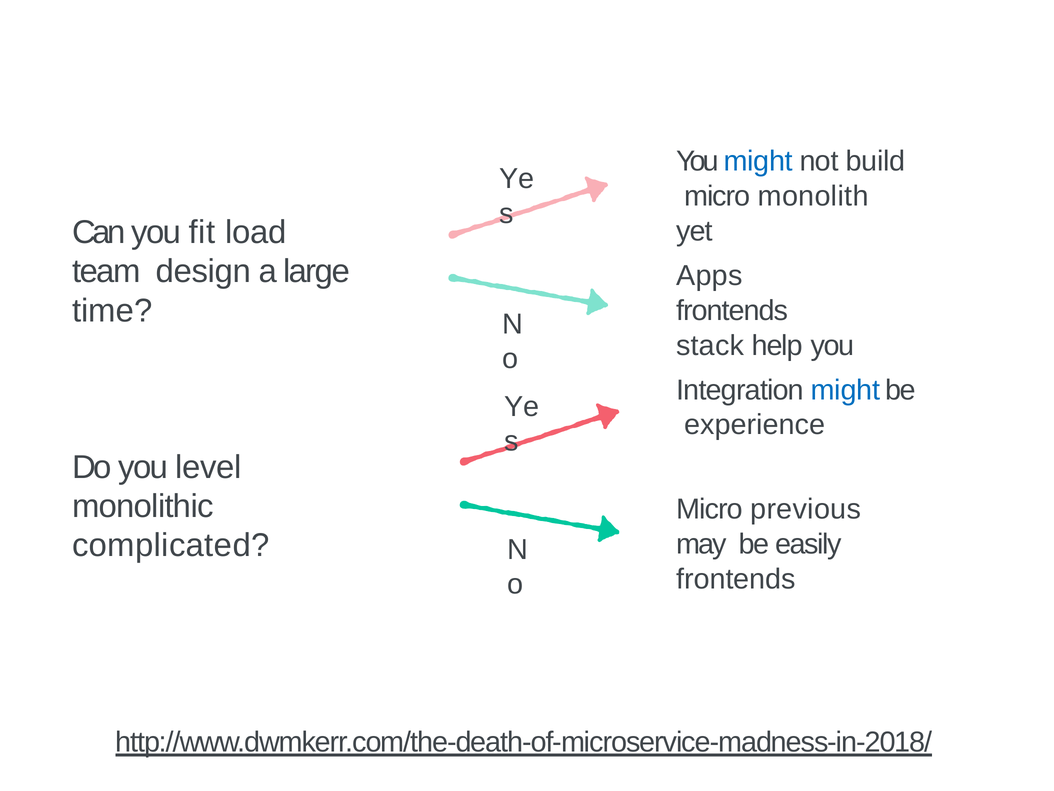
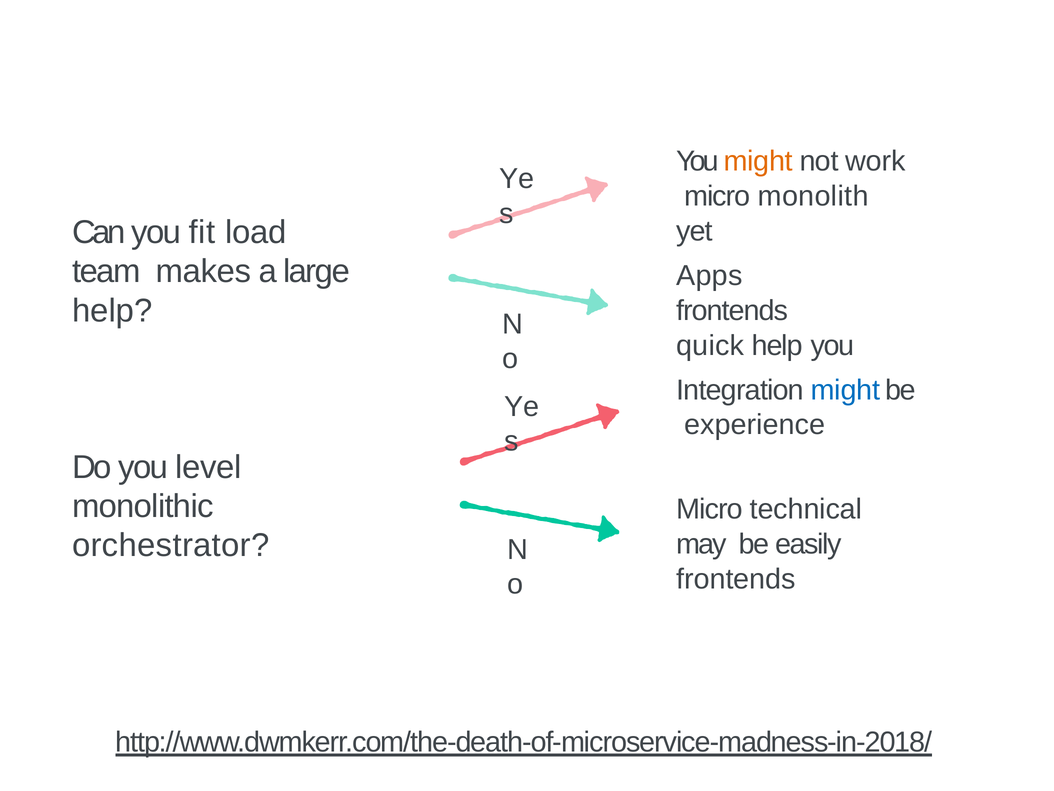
might colour: blue -> orange (758, 161)
build: build -> work (875, 161)
design: design -> makes (204, 271)
time: time -> help (112, 311)
stack: stack -> quick (710, 345)
previous: previous -> technical (806, 509)
complicated: complicated -> orchestrator (171, 545)
